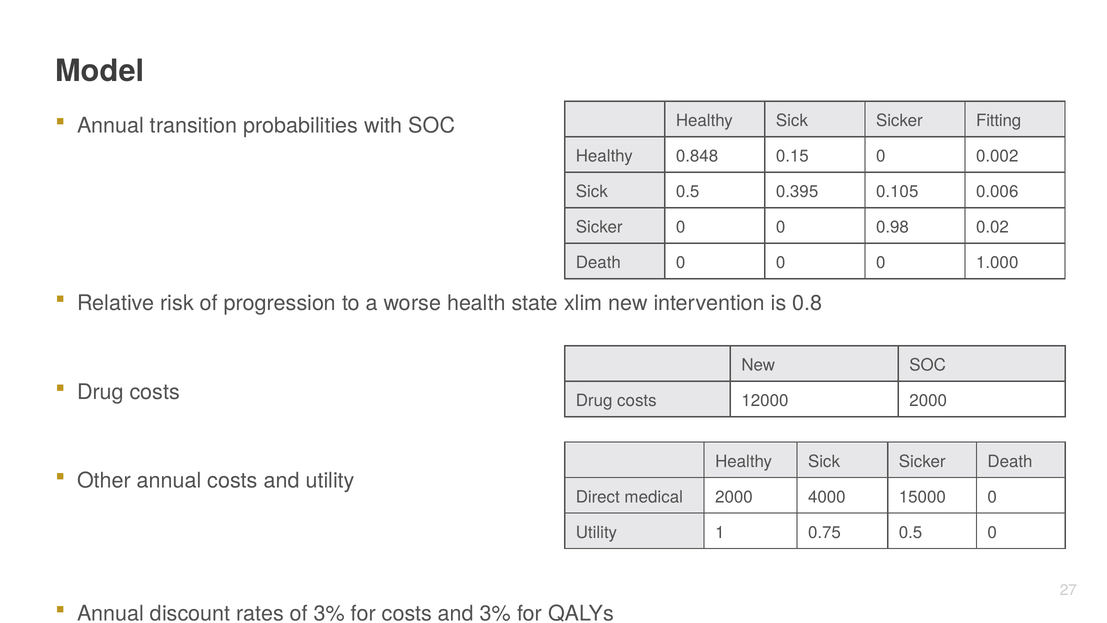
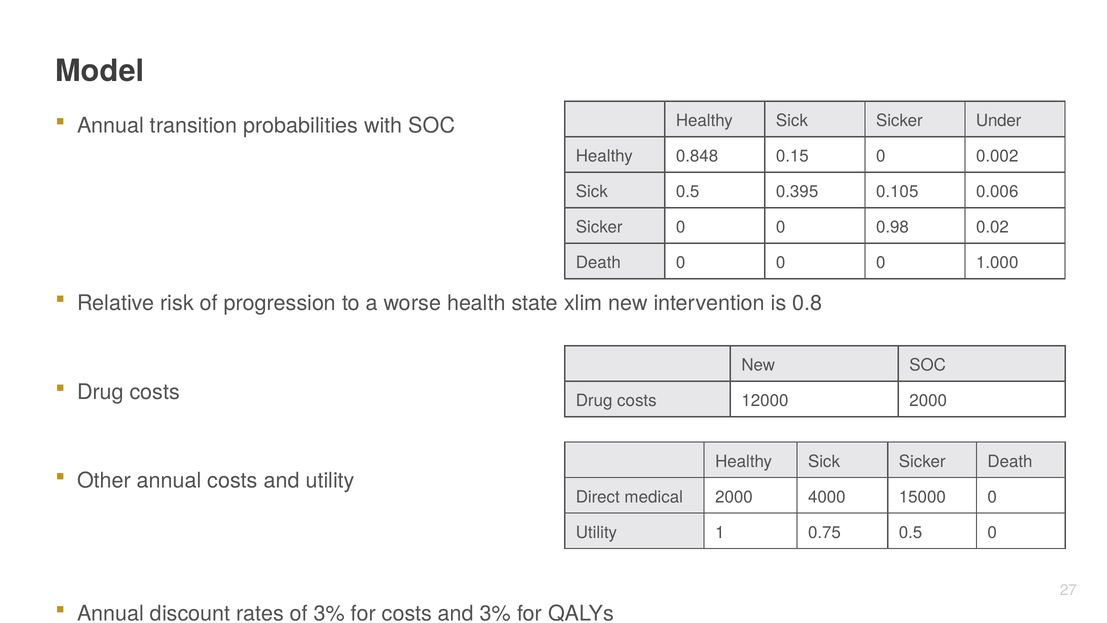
Fitting: Fitting -> Under (999, 121)
